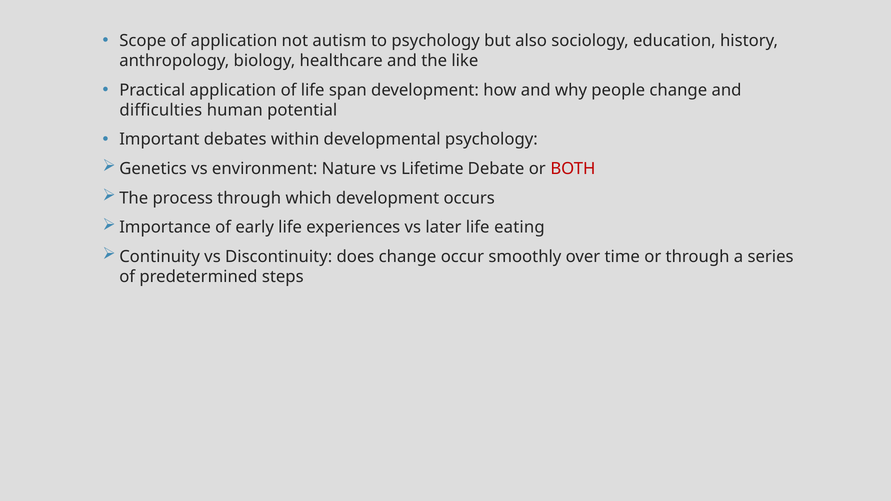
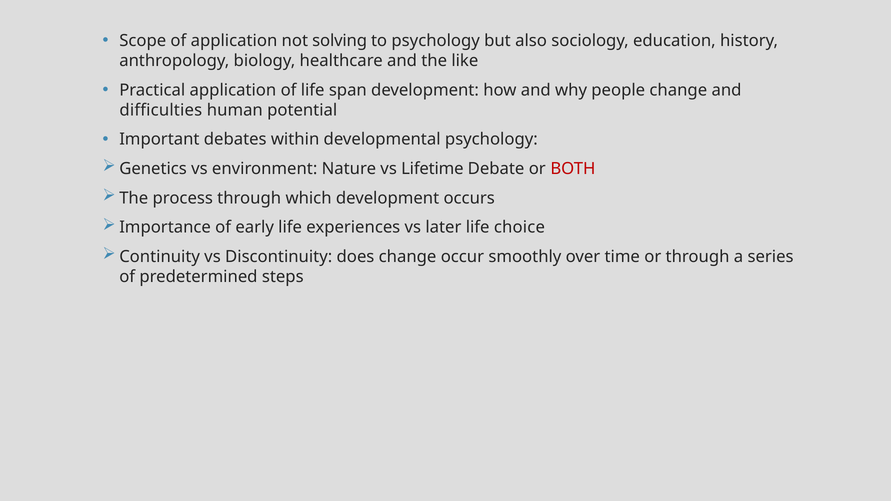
autism: autism -> solving (340, 41)
eating: eating -> choice (519, 227)
